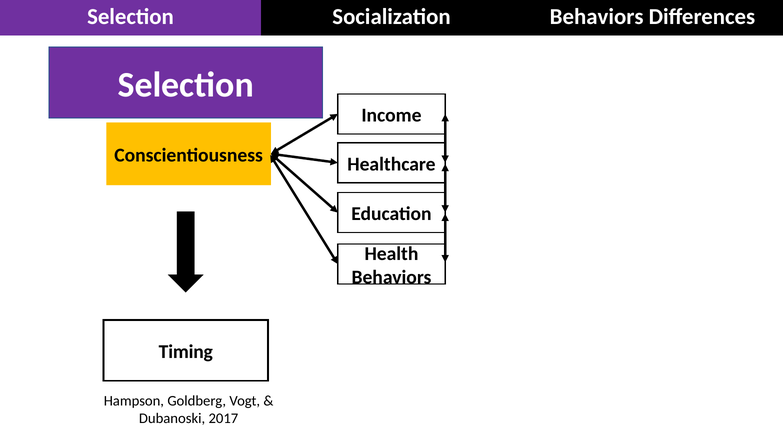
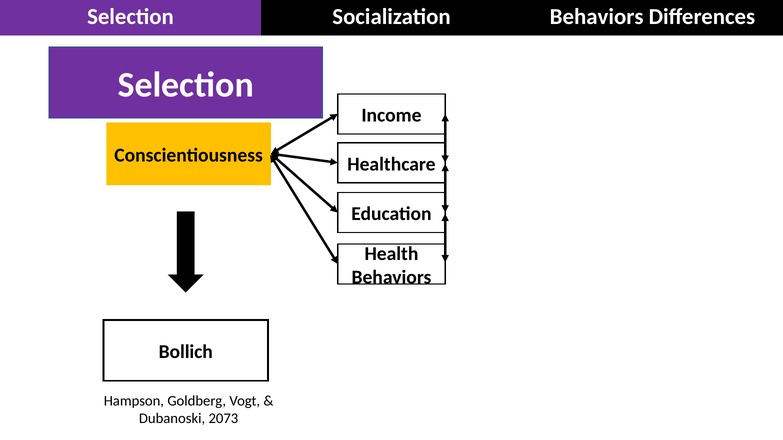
Timing: Timing -> Bollich (186, 352)
2017: 2017 -> 2073 (223, 419)
